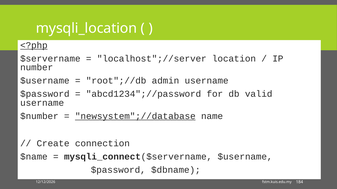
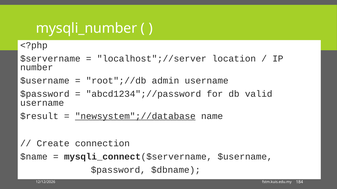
mysqli_location: mysqli_location -> mysqli_number (86, 28)
<?php underline: present -> none (34, 46)
$number: $number -> $result (39, 116)
